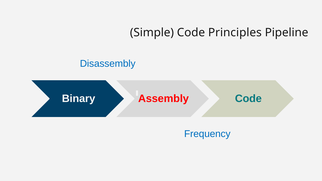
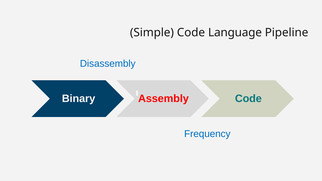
Principles: Principles -> Language (235, 32)
